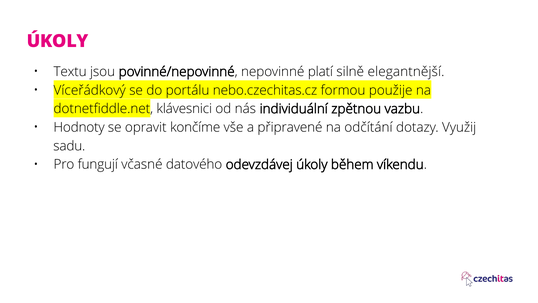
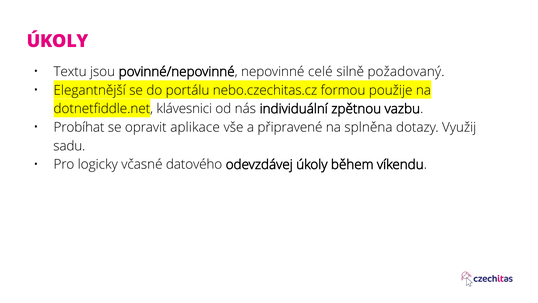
platí: platí -> celé (320, 72)
elegantnější: elegantnější -> požadovaný (406, 72)
Víceřádkový: Víceřádkový -> Elegantnější (90, 90)
Hodnoty: Hodnoty -> Probíhat (79, 127)
končíme: končíme -> aplikace (195, 127)
odčítání: odčítání -> splněna (368, 127)
fungují: fungují -> logicky (98, 164)
